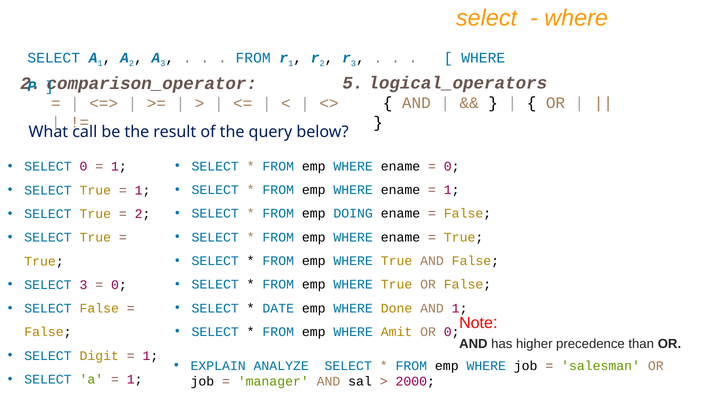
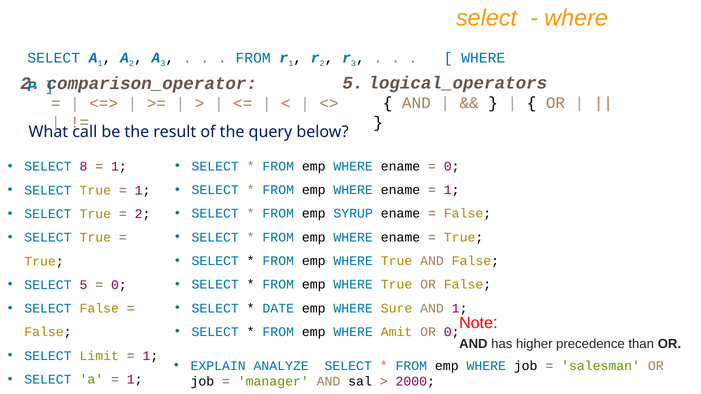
SELECT 0: 0 -> 8 (83, 167)
DOING: DOING -> SYRUP (353, 214)
SELECT 3: 3 -> 5 (83, 285)
Done: Done -> Sure (397, 308)
Digit: Digit -> Limit (99, 356)
